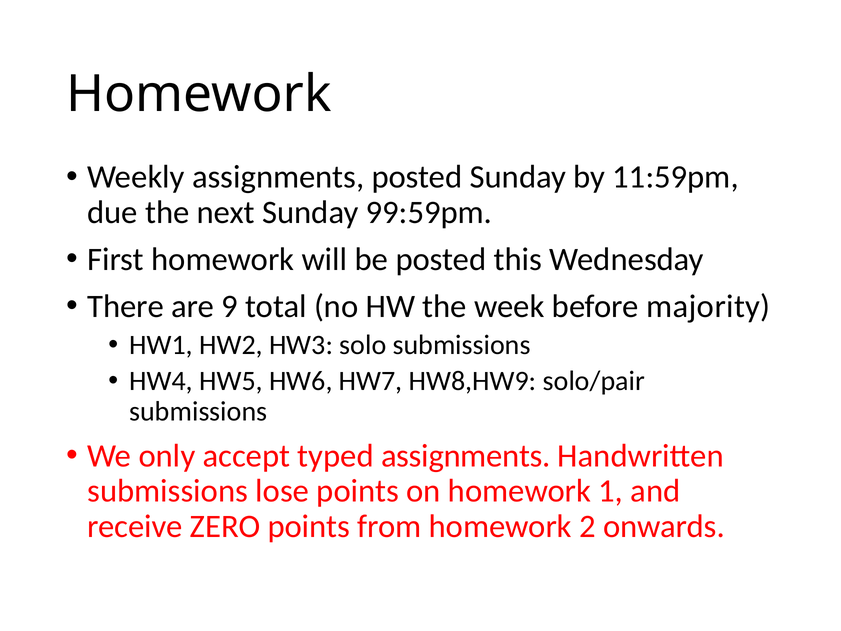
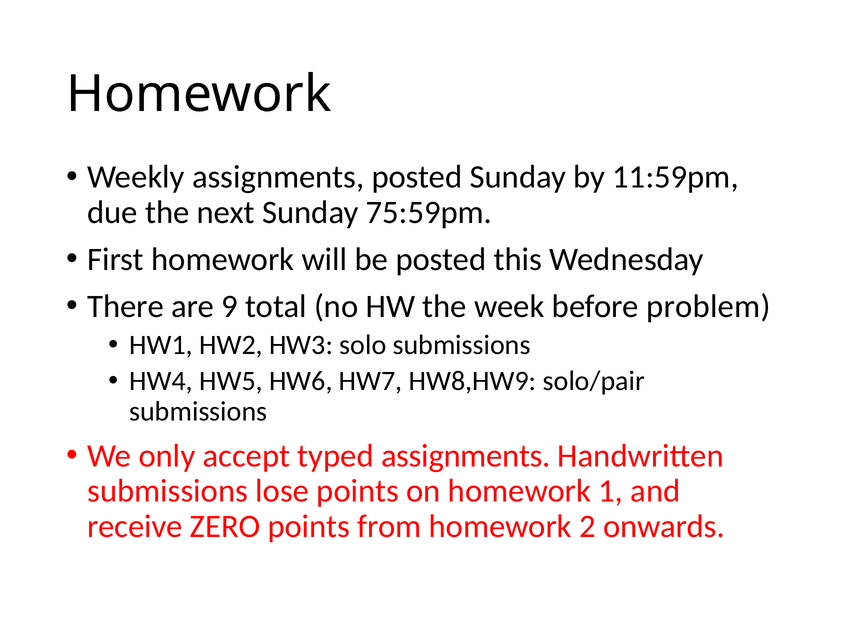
99:59pm: 99:59pm -> 75:59pm (429, 212)
majority: majority -> problem (708, 306)
